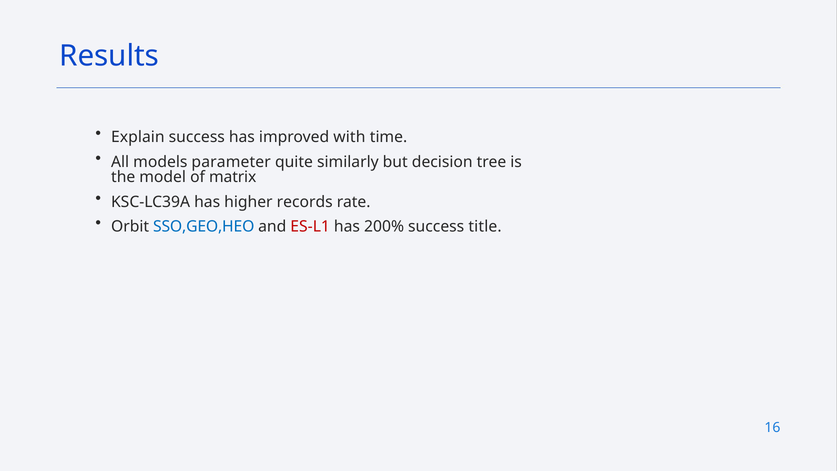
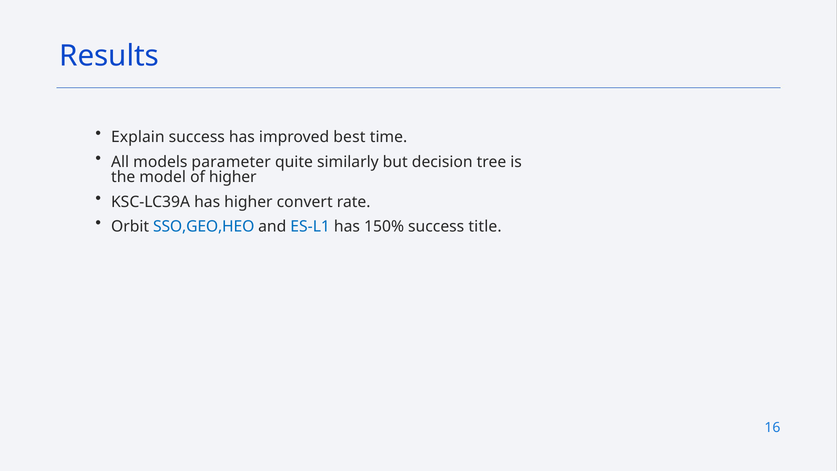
with: with -> best (349, 137)
of matrix: matrix -> higher (233, 177)
records: records -> convert (305, 202)
ES-L1 colour: red -> blue (310, 227)
200%: 200% -> 150% (384, 227)
